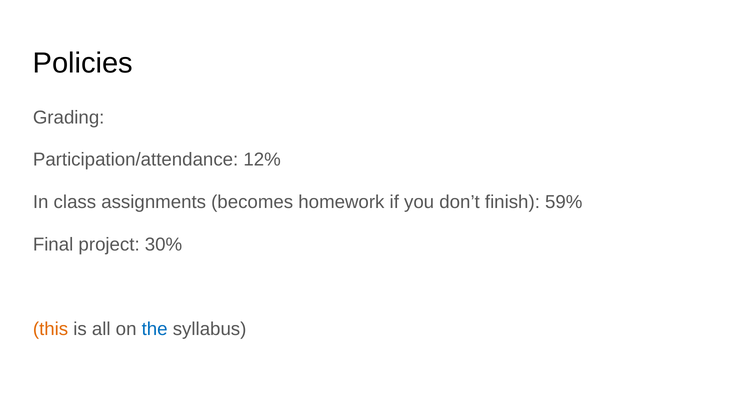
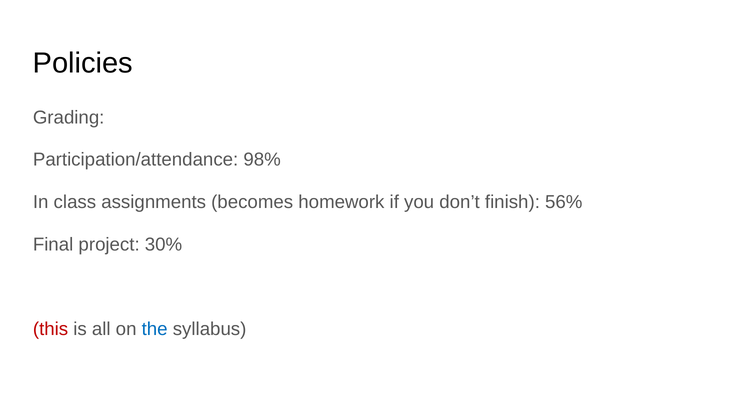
12%: 12% -> 98% (262, 160)
59%: 59% -> 56% (564, 202)
this colour: orange -> red (51, 329)
